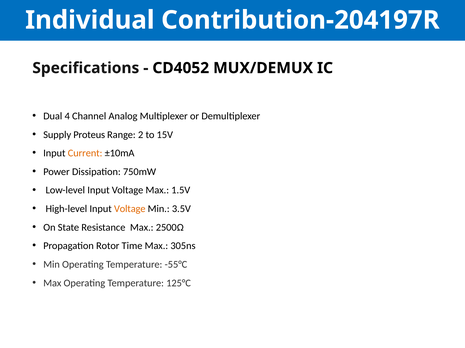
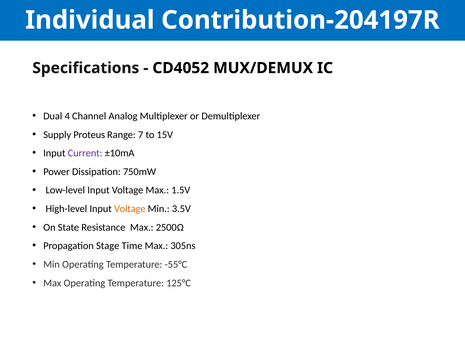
2: 2 -> 7 (141, 135)
Current colour: orange -> purple (85, 153)
Rotor: Rotor -> Stage (108, 246)
